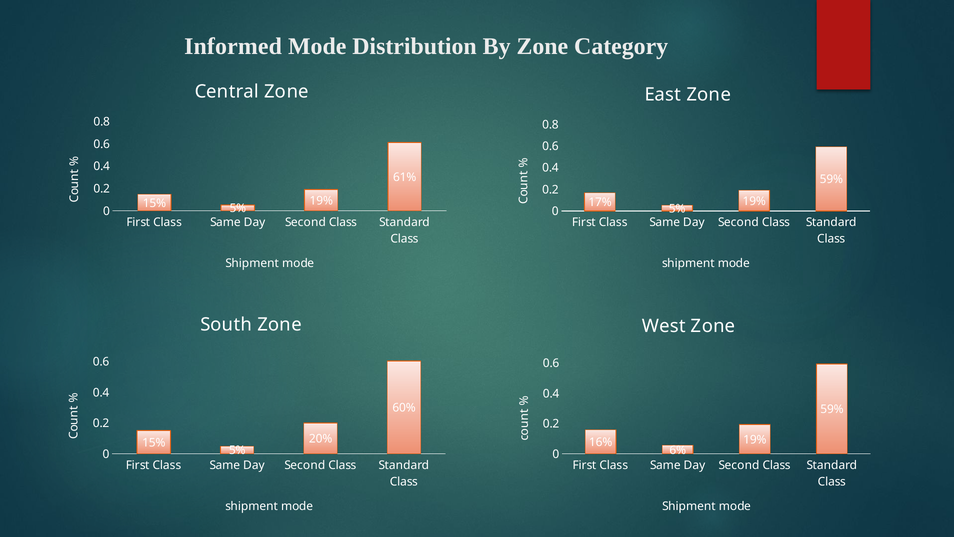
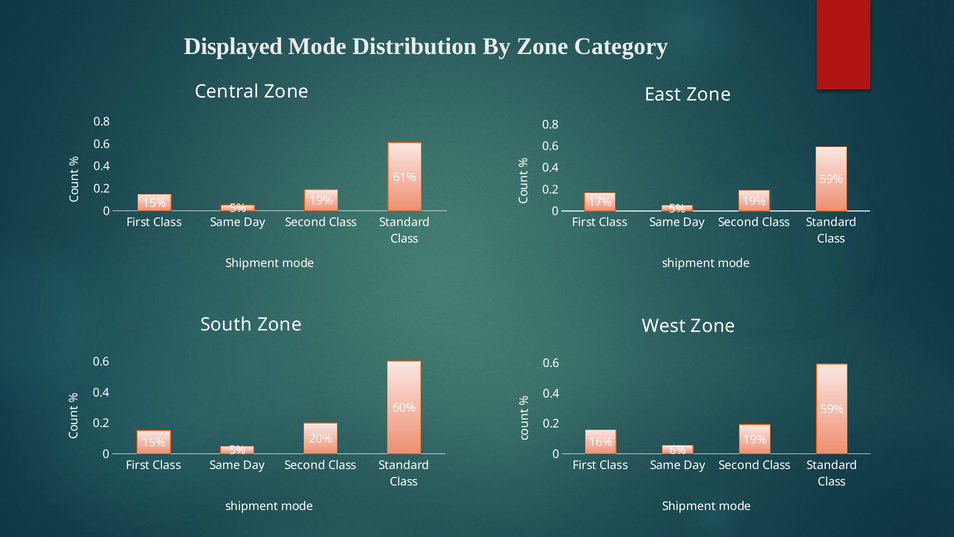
Informed: Informed -> Displayed (233, 46)
